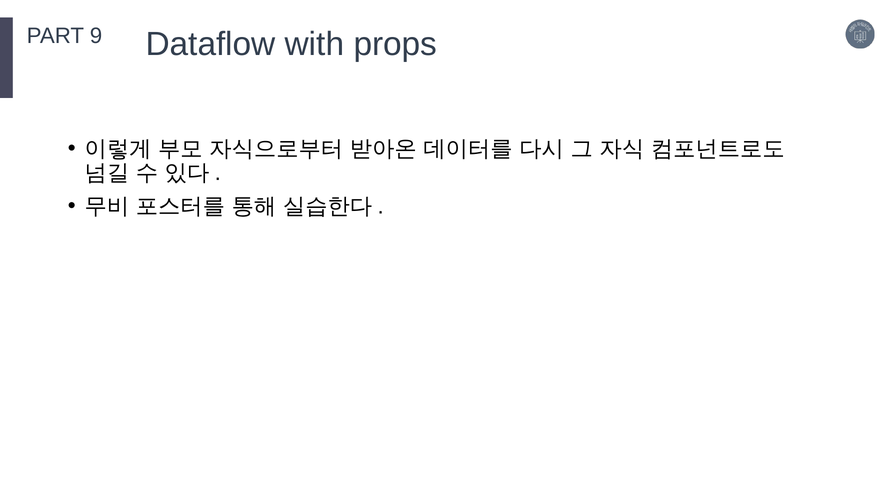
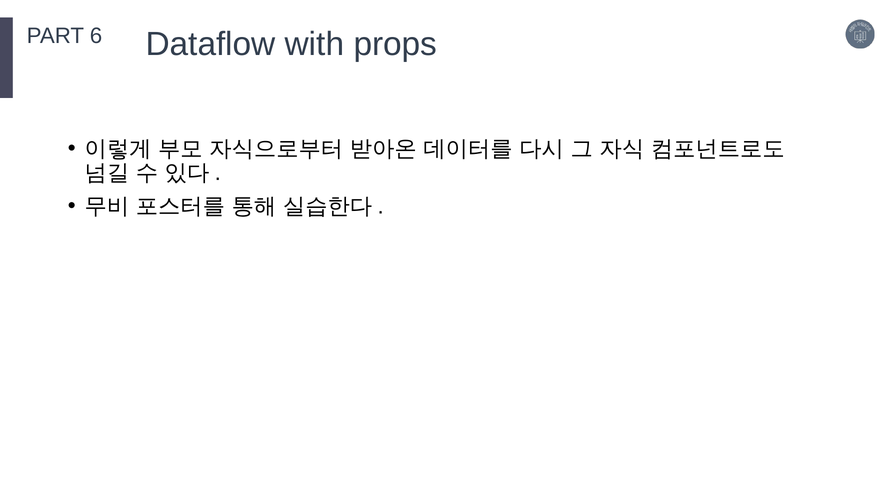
9: 9 -> 6 (96, 36)
